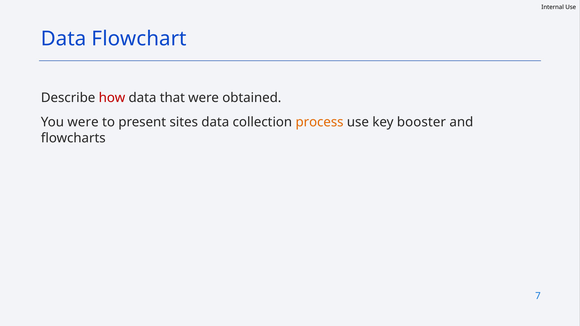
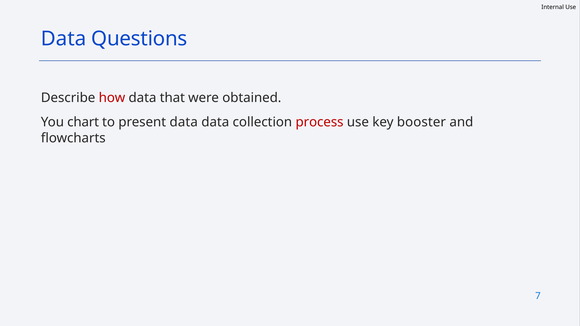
Flowchart: Flowchart -> Questions (139, 39)
You were: were -> chart (83, 122)
present sites: sites -> data (184, 122)
process colour: orange -> red (320, 122)
